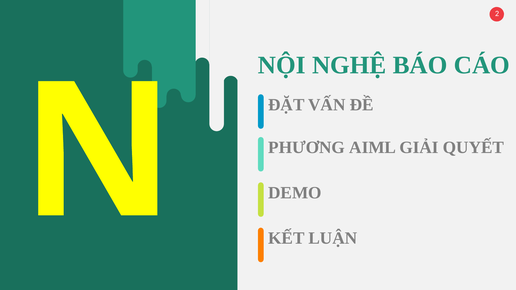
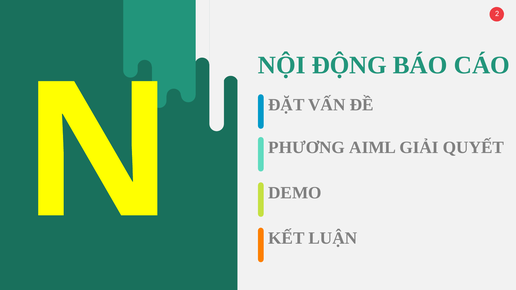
NGHỆ: NGHỆ -> ĐỘNG (349, 65)
